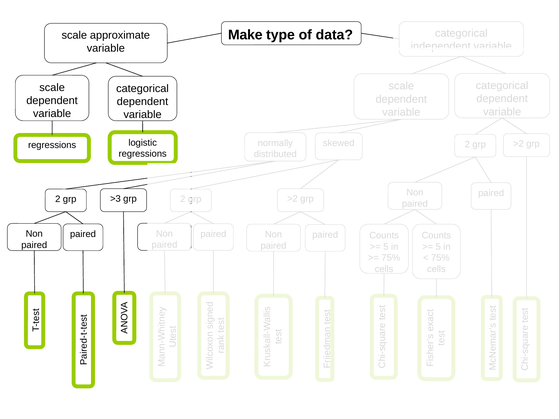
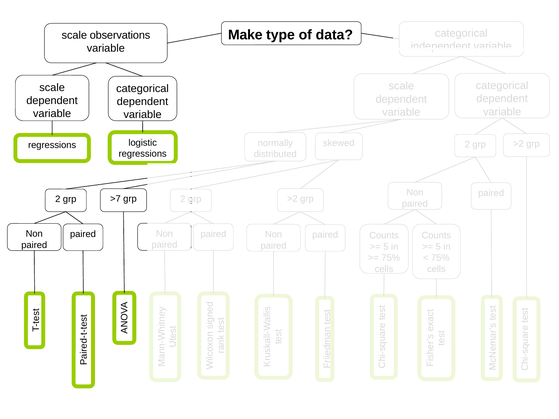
approximate: approximate -> observations (120, 35)
>3: >3 -> >7 (115, 199)
